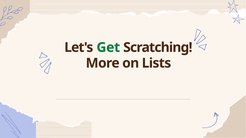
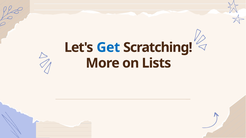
Get colour: green -> blue (108, 48)
